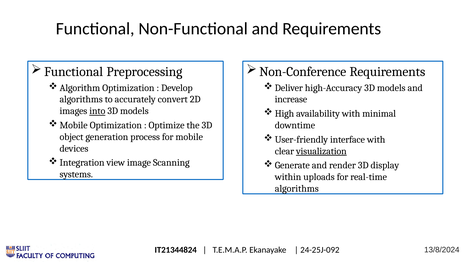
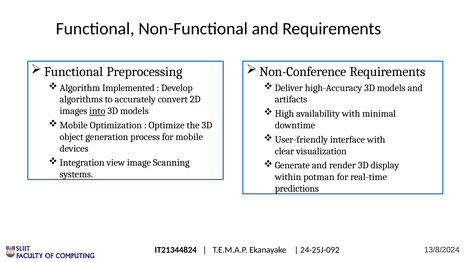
Optimization: Optimization -> Implemented (128, 88)
increase: increase -> artifacts (291, 100)
visualization underline: present -> none (321, 152)
uploads: uploads -> potman (319, 178)
algorithms: algorithms -> predictions (297, 189)
